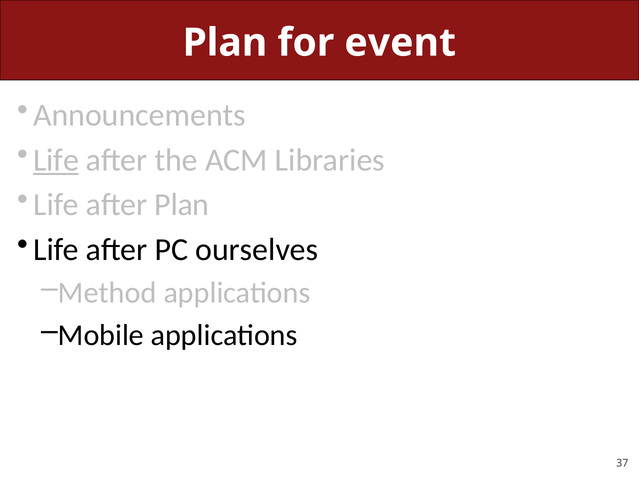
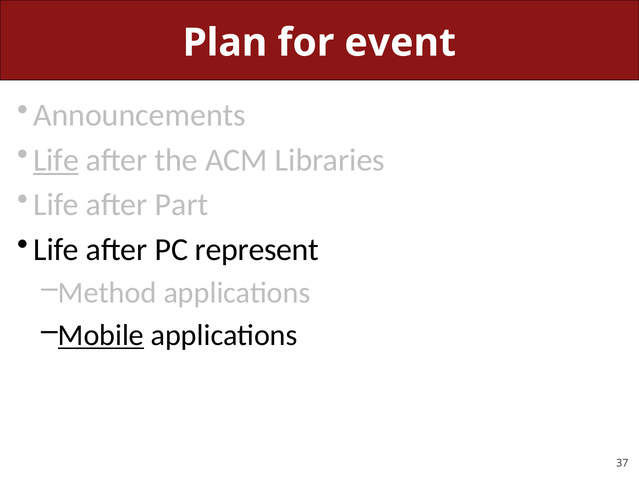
after Plan: Plan -> Part (182, 205)
ourselves: ourselves -> represent (257, 249)
Mobile underline: none -> present (101, 335)
